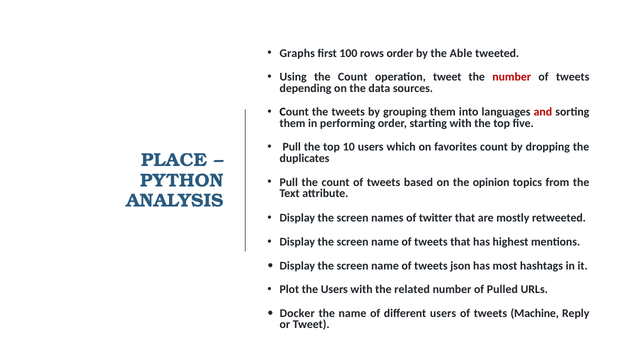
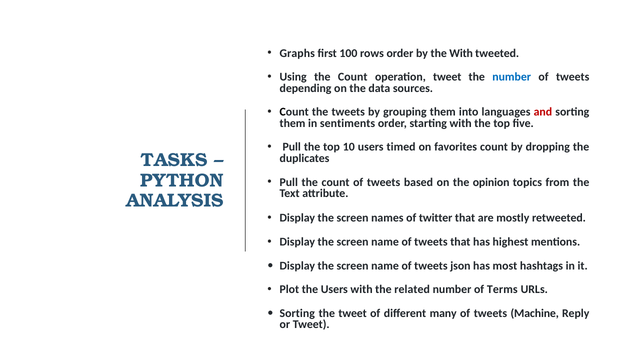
the Able: Able -> With (461, 53)
number colour: red -> blue (512, 77)
performing: performing -> sentiments (348, 124)
which: which -> timed (401, 147)
PLACE: PLACE -> TASKS (174, 160)
Pulled: Pulled -> Terms (502, 290)
Docker: Docker -> Sorting (297, 314)
the name: name -> tweet (353, 314)
different users: users -> many (443, 314)
